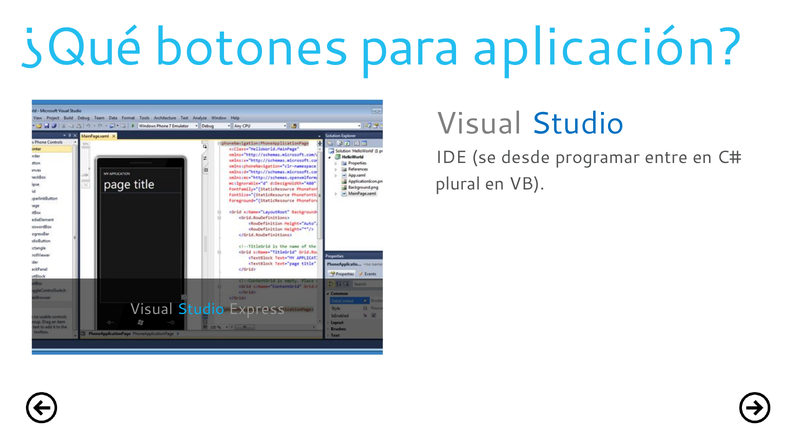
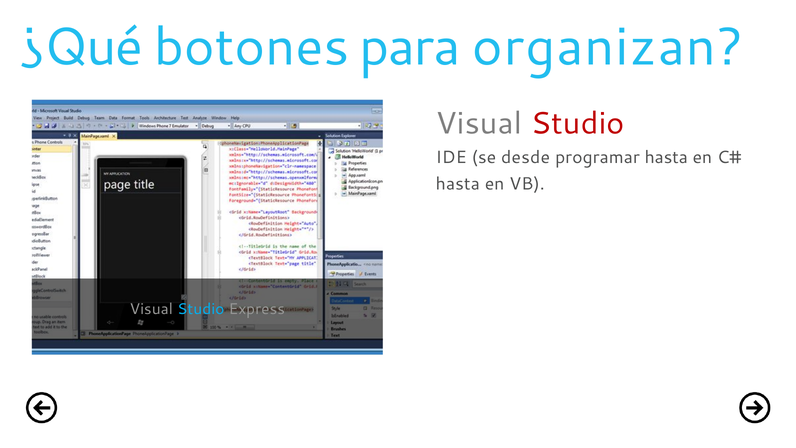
aplicación: aplicación -> organizan (608, 47)
Studio colour: blue -> red (578, 124)
programar entre: entre -> hasta (666, 157)
plural: plural -> hasta (458, 184)
